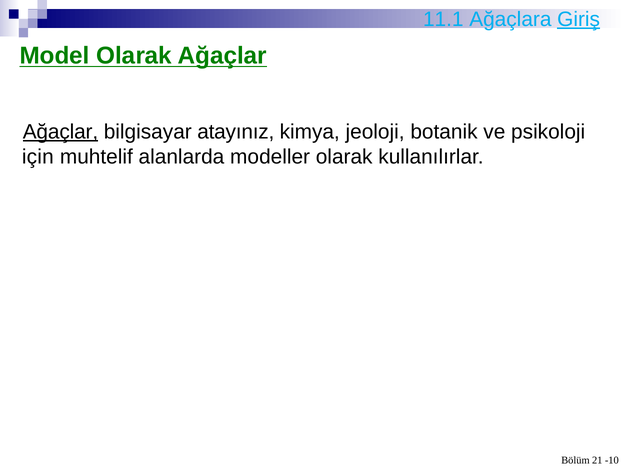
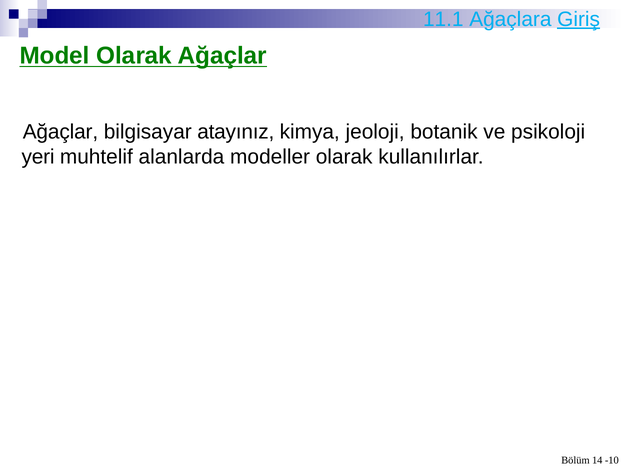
Ağaçlar underline: present -> none (60, 132)
için: için -> yeri (38, 157)
21: 21 -> 14 (597, 460)
